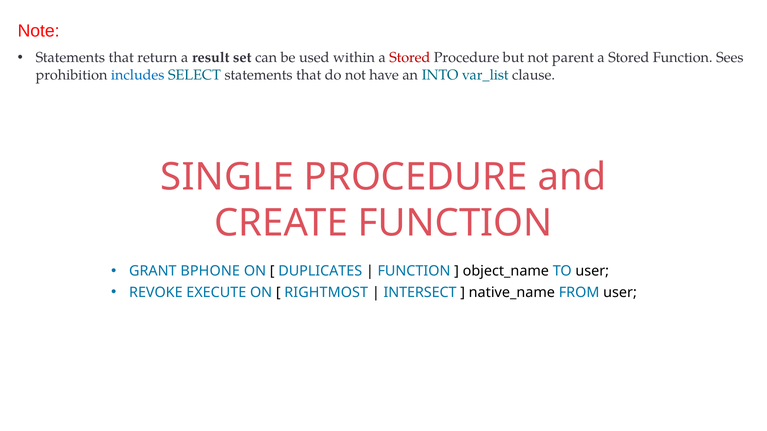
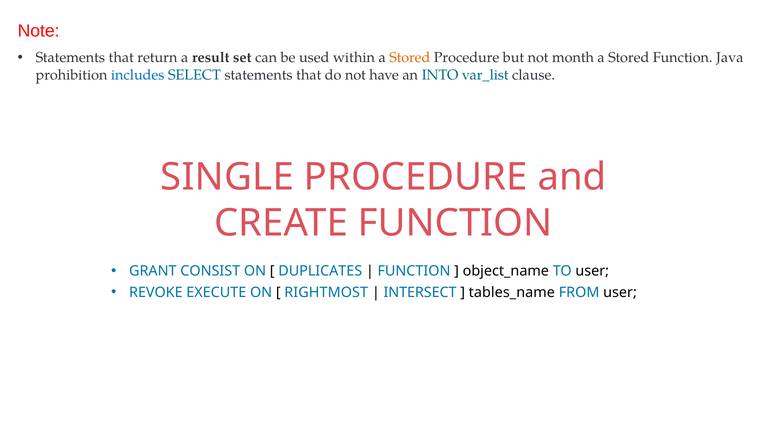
Stored colour: red -> orange (410, 58)
parent: parent -> month (573, 58)
Sees: Sees -> Java (730, 58)
BPHONE: BPHONE -> CONSIST (210, 272)
native_name: native_name -> tables_name (512, 293)
